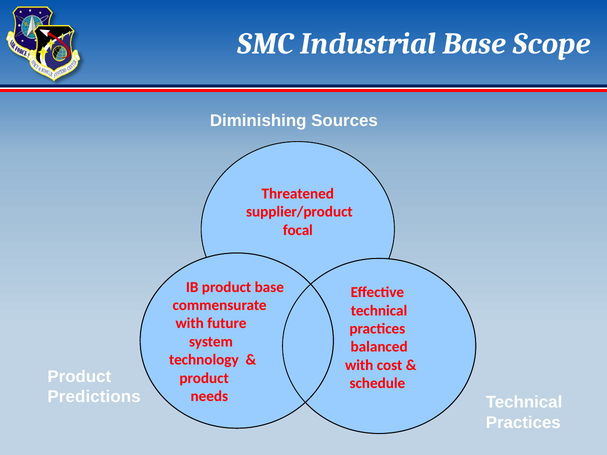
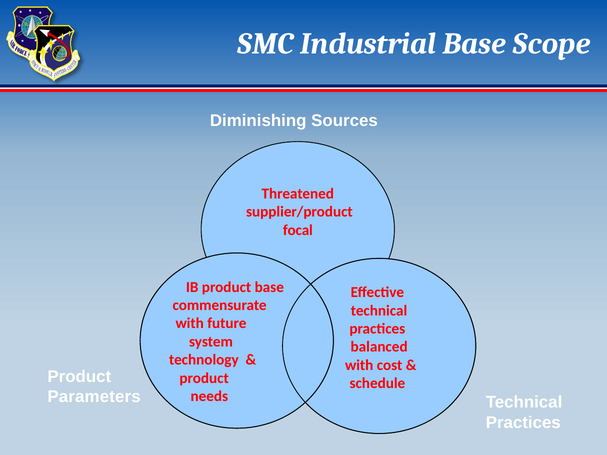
Predictions: Predictions -> Parameters (94, 397)
